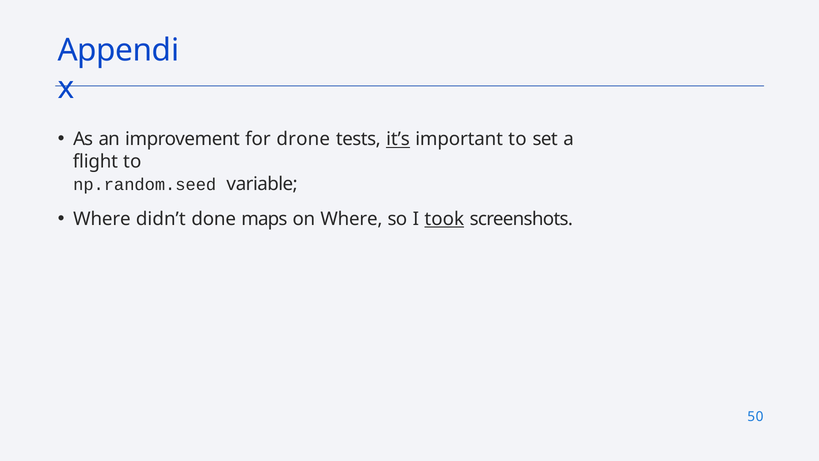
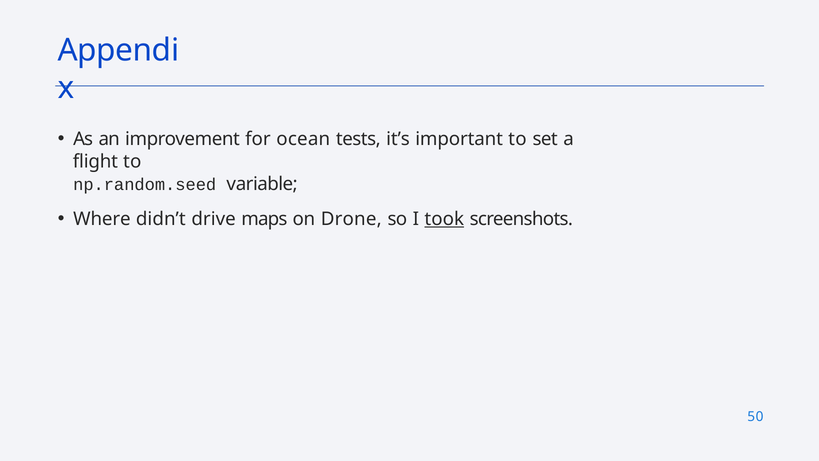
drone: drone -> ocean (303, 139)
it’s underline: present -> none (398, 139)
done: done -> drive (214, 219)
on Where: Where -> Drone (351, 219)
